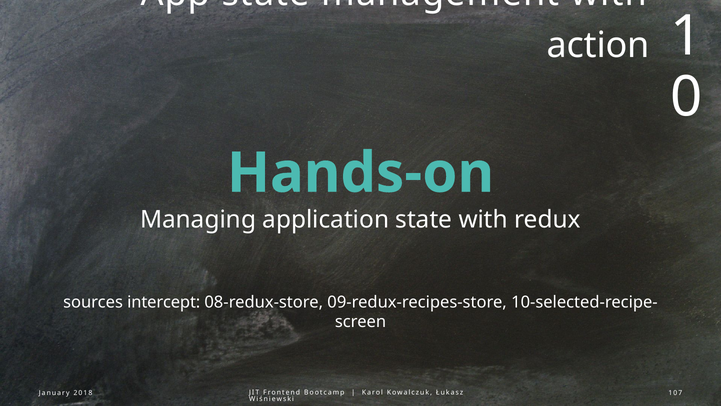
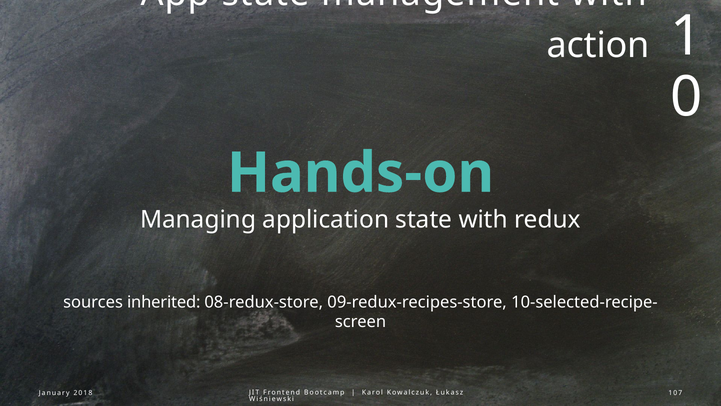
intercept: intercept -> inherited (164, 302)
